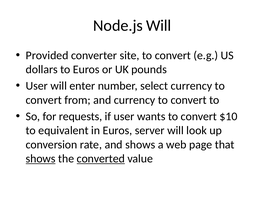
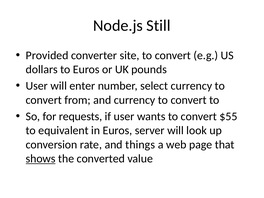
Node.js Will: Will -> Still (159, 26)
$10: $10 -> $55 (228, 116)
and shows: shows -> things (140, 145)
converted underline: present -> none (101, 159)
